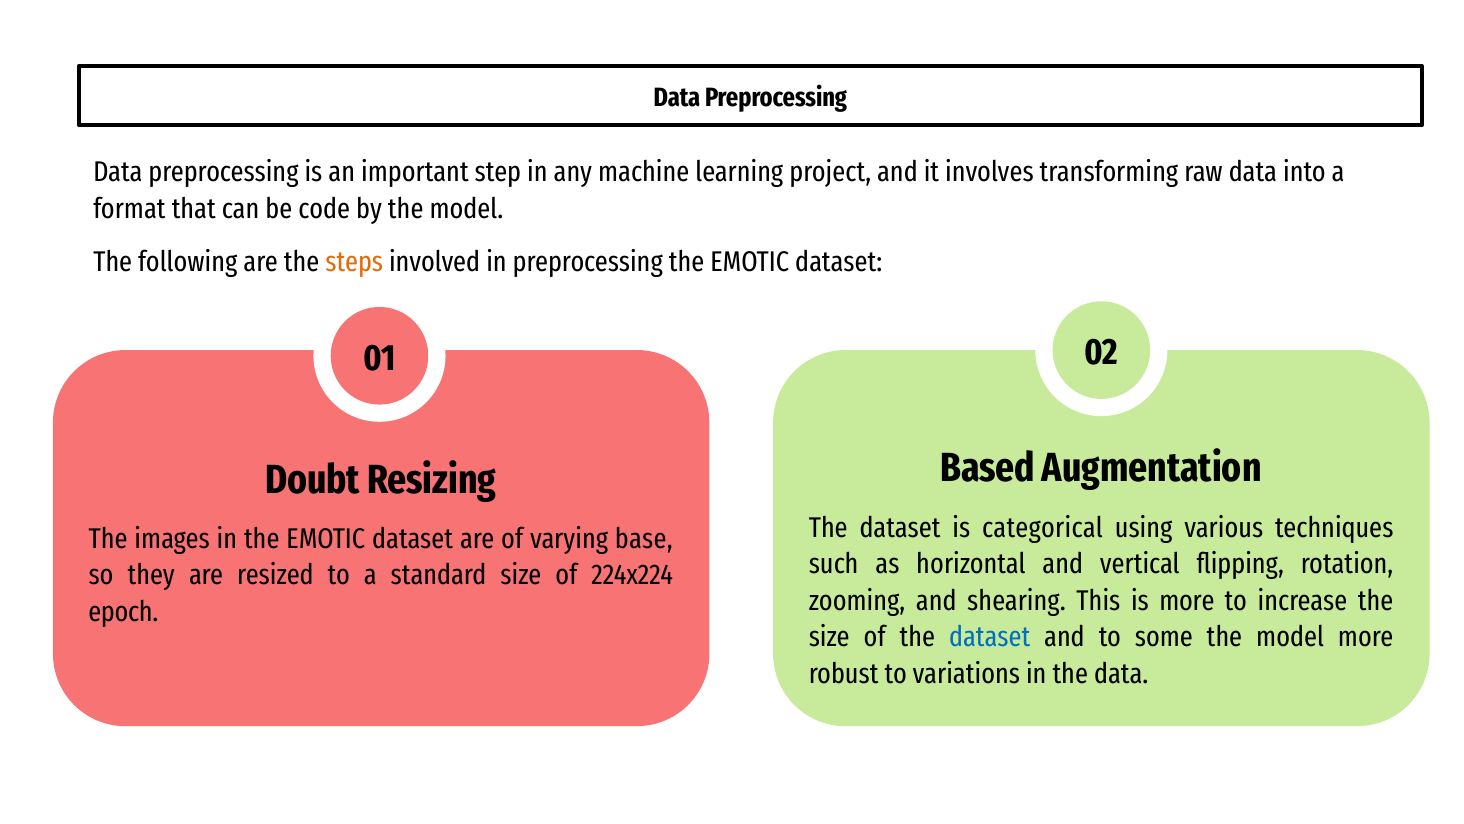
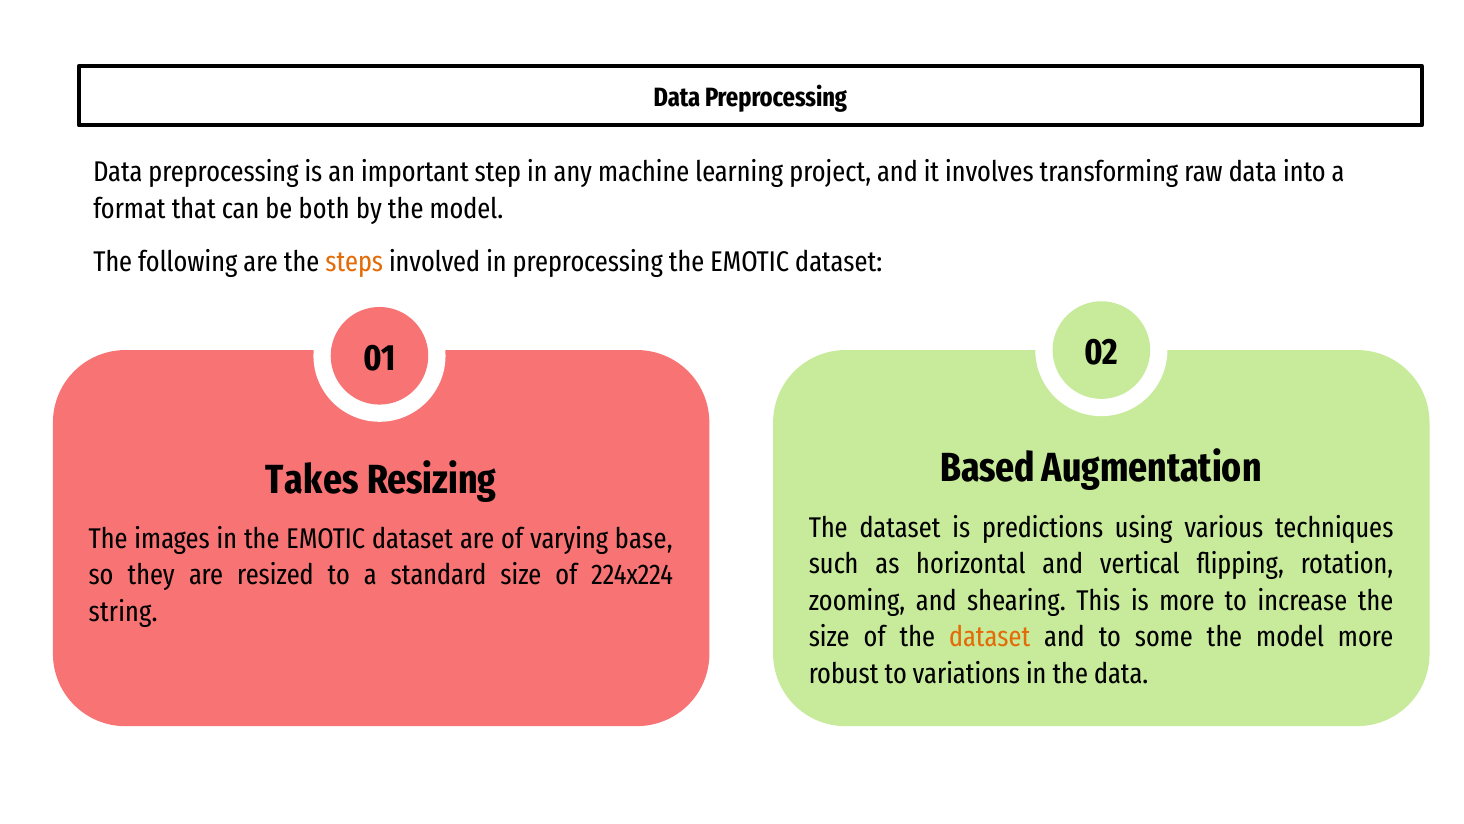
code: code -> both (324, 209)
Doubt: Doubt -> Takes (313, 479)
categorical: categorical -> predictions (1043, 527)
epoch: epoch -> string (123, 612)
dataset colour: blue -> orange (990, 637)
